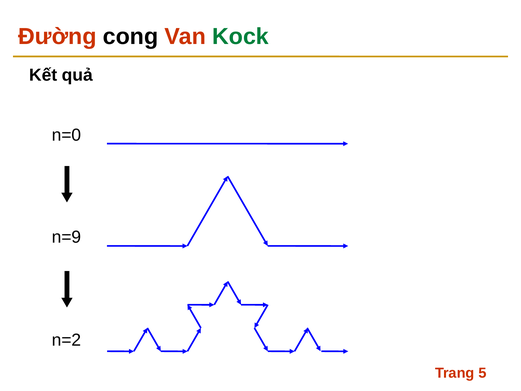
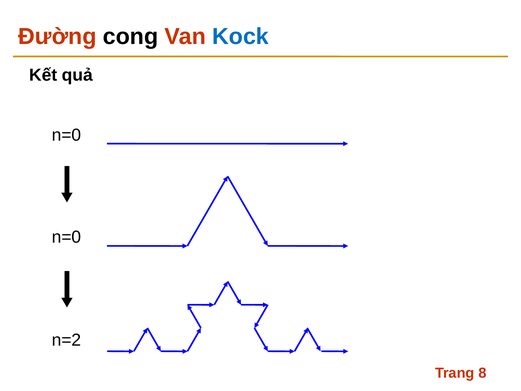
Kock colour: green -> blue (241, 36)
n=9: n=9 -> n=0 (67, 237)
5: 5 -> 8 (483, 373)
